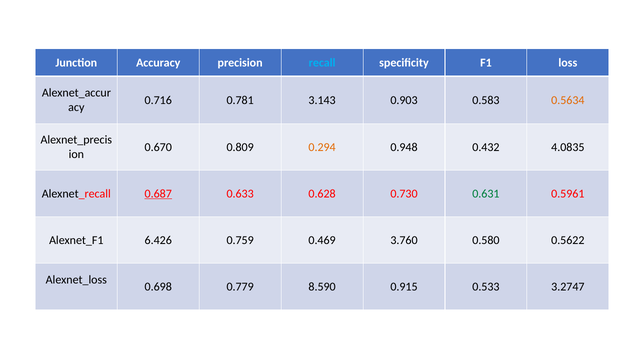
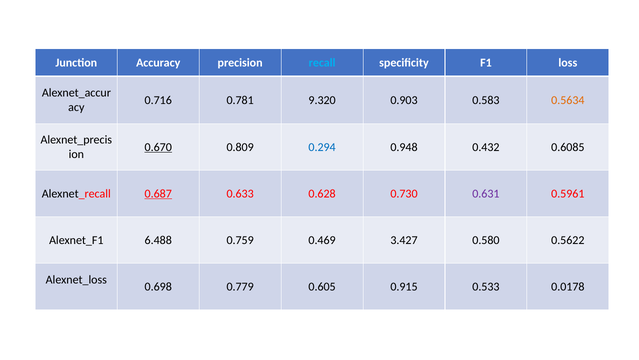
3.143: 3.143 -> 9.320 (322, 100)
0.670 underline: none -> present (158, 147)
0.294 colour: orange -> blue (322, 147)
4.0835: 4.0835 -> 0.6085 (568, 147)
0.631 colour: green -> purple (486, 193)
6.426: 6.426 -> 6.488 (158, 240)
3.760: 3.760 -> 3.427 (404, 240)
8.590: 8.590 -> 0.605 (322, 286)
3.2747: 3.2747 -> 0.0178 (568, 286)
